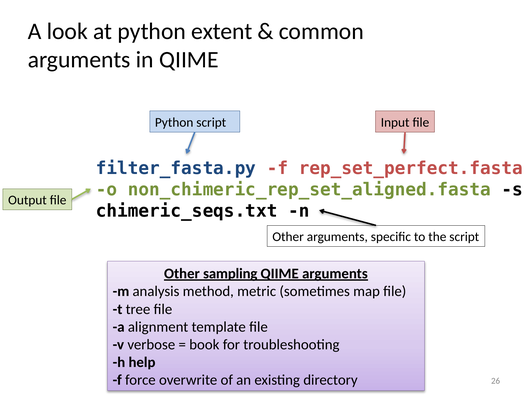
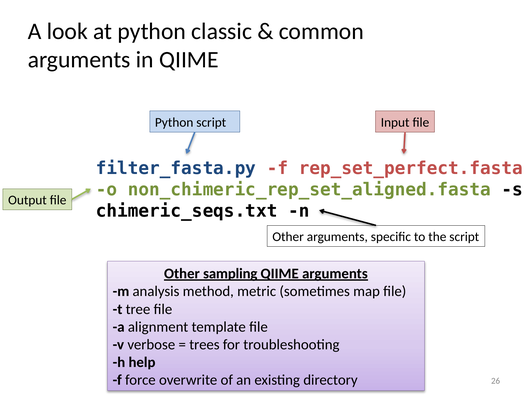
extent: extent -> classic (222, 31)
book: book -> trees (204, 345)
